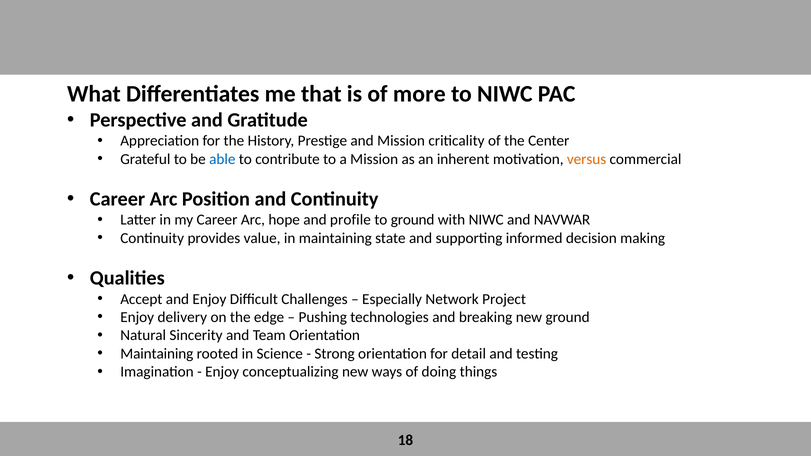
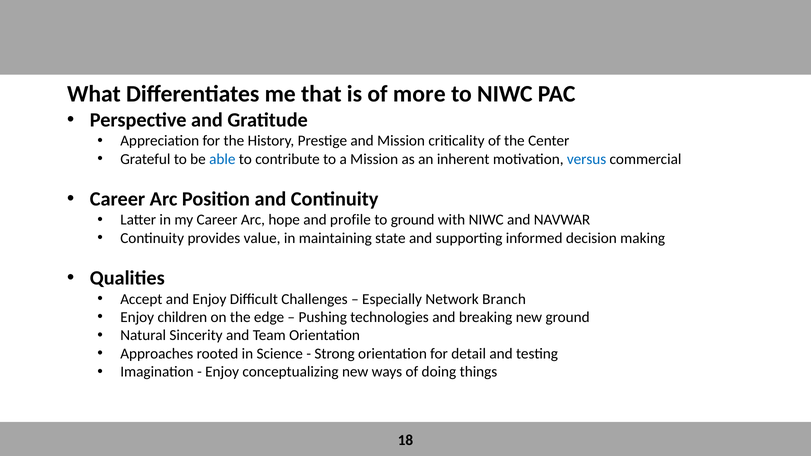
versus colour: orange -> blue (587, 159)
Project: Project -> Branch (504, 299)
delivery: delivery -> children (182, 317)
Maintaining: Maintaining -> Approaches (157, 354)
